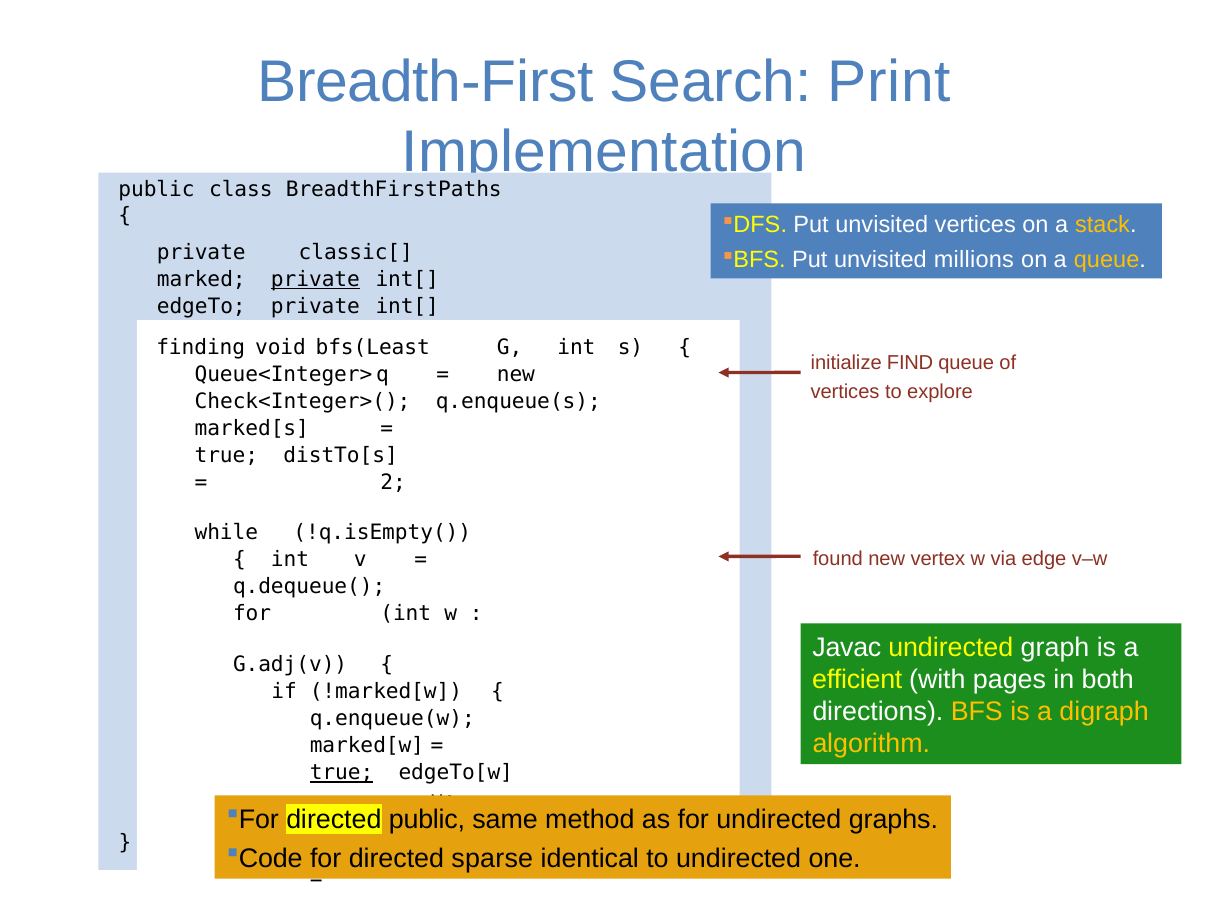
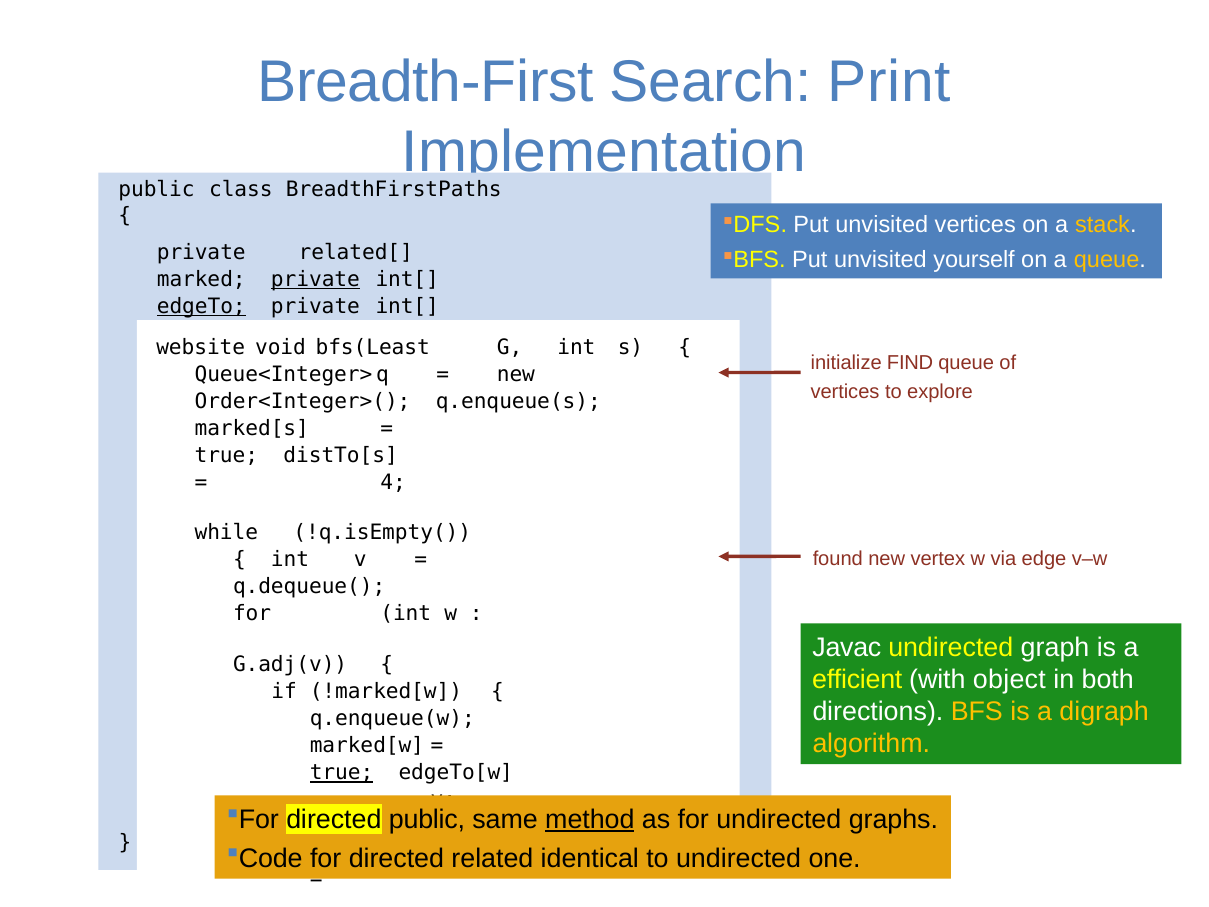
classic[: classic[ -> related[ (356, 252)
millions: millions -> yourself (974, 260)
edgeTo underline: none -> present (201, 306)
finding: finding -> website (201, 347)
Check<Integer>(: Check<Integer>( -> Order<Integer>( (303, 401)
2: 2 -> 4 (393, 482)
pages: pages -> object (1009, 679)
method underline: none -> present (590, 819)
sparse: sparse -> related (492, 858)
